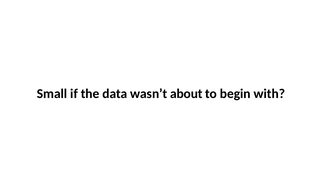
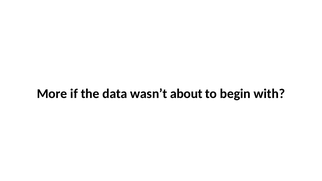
Small: Small -> More (52, 94)
